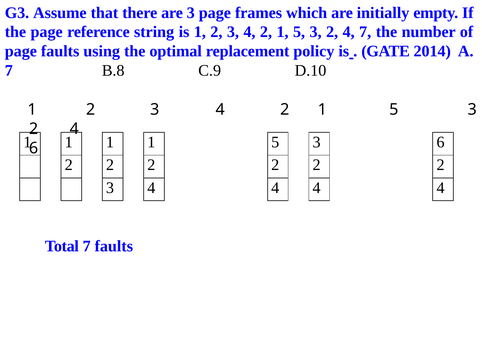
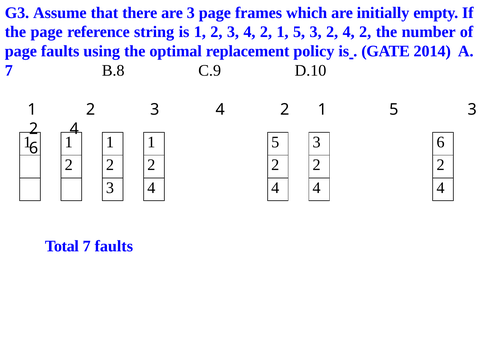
2 4 7: 7 -> 2 (365, 32)
